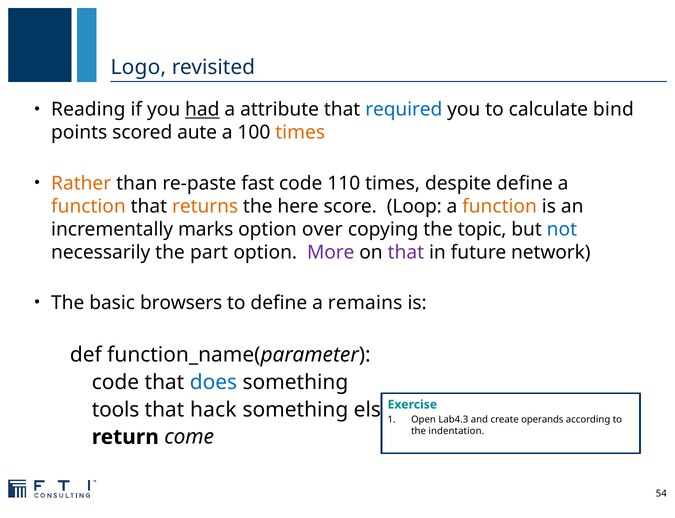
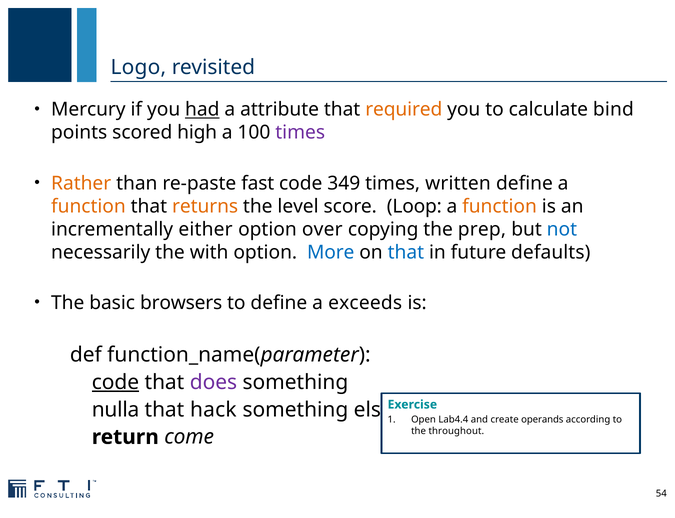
Reading: Reading -> Mercury (88, 110)
required colour: blue -> orange (404, 110)
aute: aute -> high (197, 133)
times colour: orange -> purple (300, 133)
110: 110 -> 349 (344, 183)
despite: despite -> written (458, 183)
here: here -> level (298, 206)
marks: marks -> either (206, 229)
topic: topic -> prep (482, 229)
part: part -> with (209, 252)
More colour: purple -> blue (331, 252)
that colour: purple -> blue (406, 252)
network: network -> defaults (551, 252)
remains: remains -> exceeds (365, 303)
code underline: none -> present (115, 382)
does colour: blue -> purple (213, 382)
tools: tools -> nulla (116, 410)
Lab4.3: Lab4.3 -> Lab4.4 (453, 420)
indentation: indentation -> throughout (456, 431)
